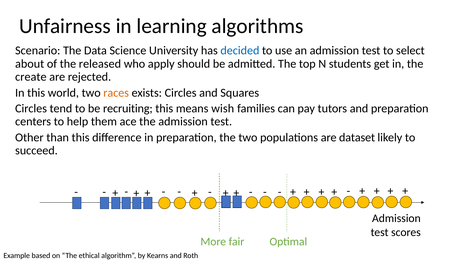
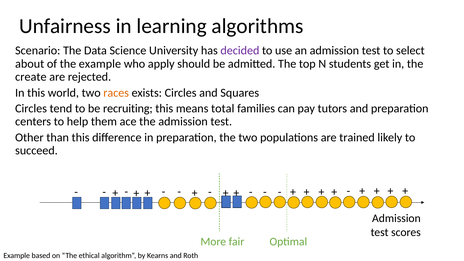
decided colour: blue -> purple (240, 51)
the released: released -> example (100, 64)
wish: wish -> total (223, 109)
dataset: dataset -> trained (357, 138)
